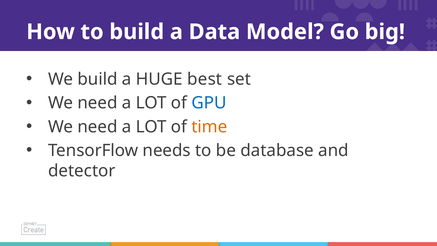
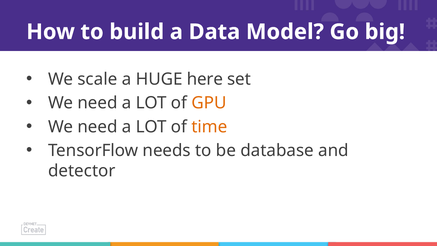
We build: build -> scale (97, 79)
best: best -> here (205, 79)
GPU colour: blue -> orange (209, 103)
